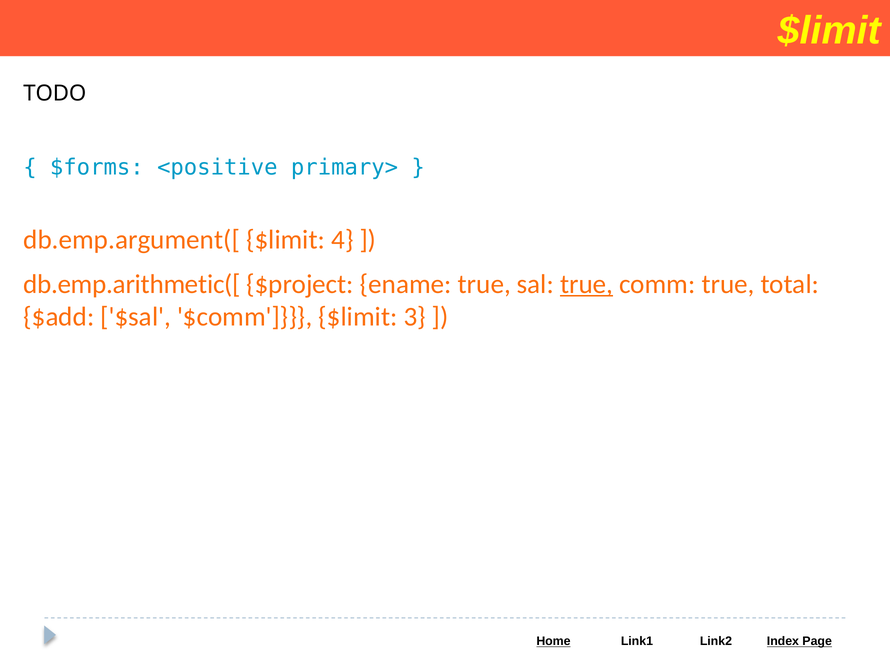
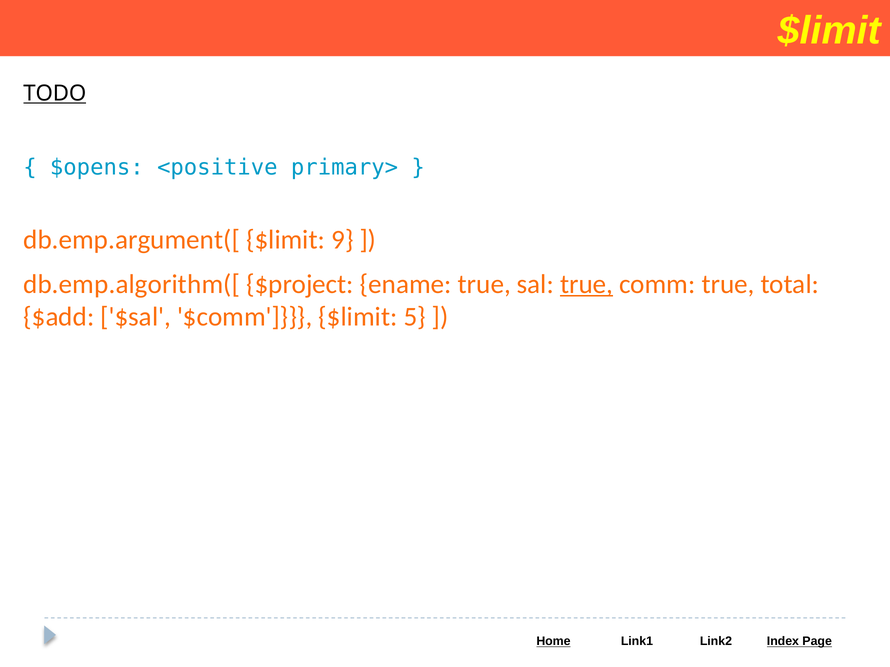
TODO underline: none -> present (55, 93)
$forms: $forms -> $opens (97, 168)
4: 4 -> 9 (342, 240)
db.emp.arithmetic([: db.emp.arithmetic([ -> db.emp.algorithm([ (132, 284)
3: 3 -> 5 (415, 317)
